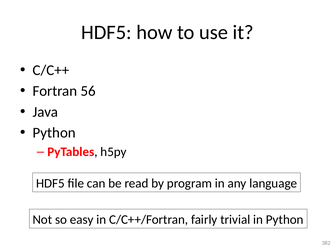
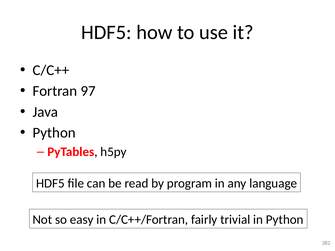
56: 56 -> 97 (88, 91)
